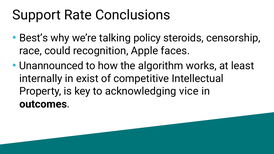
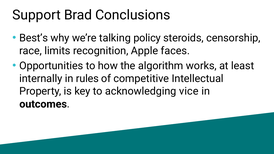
Rate: Rate -> Brad (78, 15)
could: could -> limits (57, 51)
Unannounced: Unannounced -> Opportunities (51, 66)
exist: exist -> rules (87, 79)
